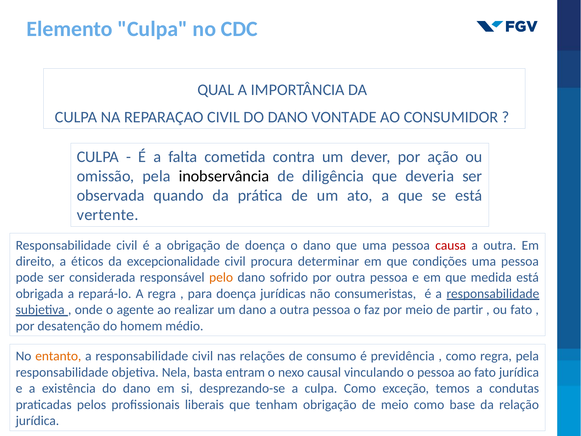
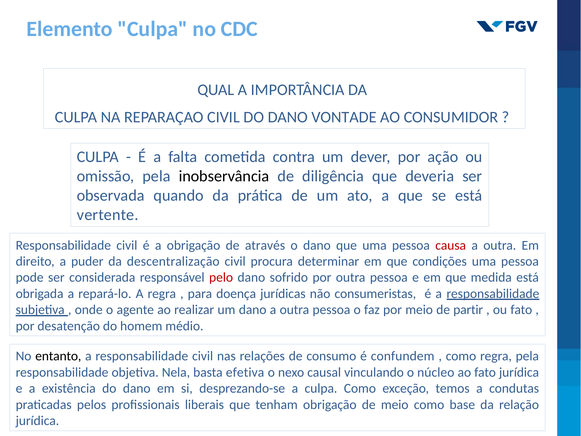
de doença: doença -> através (265, 245)
éticos: éticos -> puder (87, 261)
excepcionalidade: excepcionalidade -> descentralização (173, 261)
pelo colour: orange -> red (221, 277)
entanto colour: orange -> black (58, 356)
previdência: previdência -> confundem (403, 356)
entram: entram -> efetiva (245, 372)
o pessoa: pessoa -> núcleo (436, 372)
